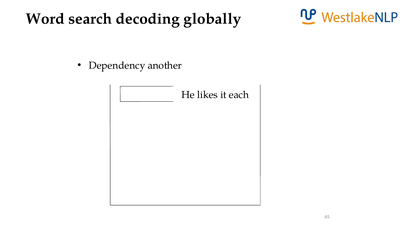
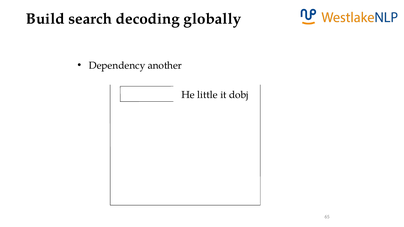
Word: Word -> Build (45, 19)
likes: likes -> little (207, 95)
each: each -> dobj (239, 95)
